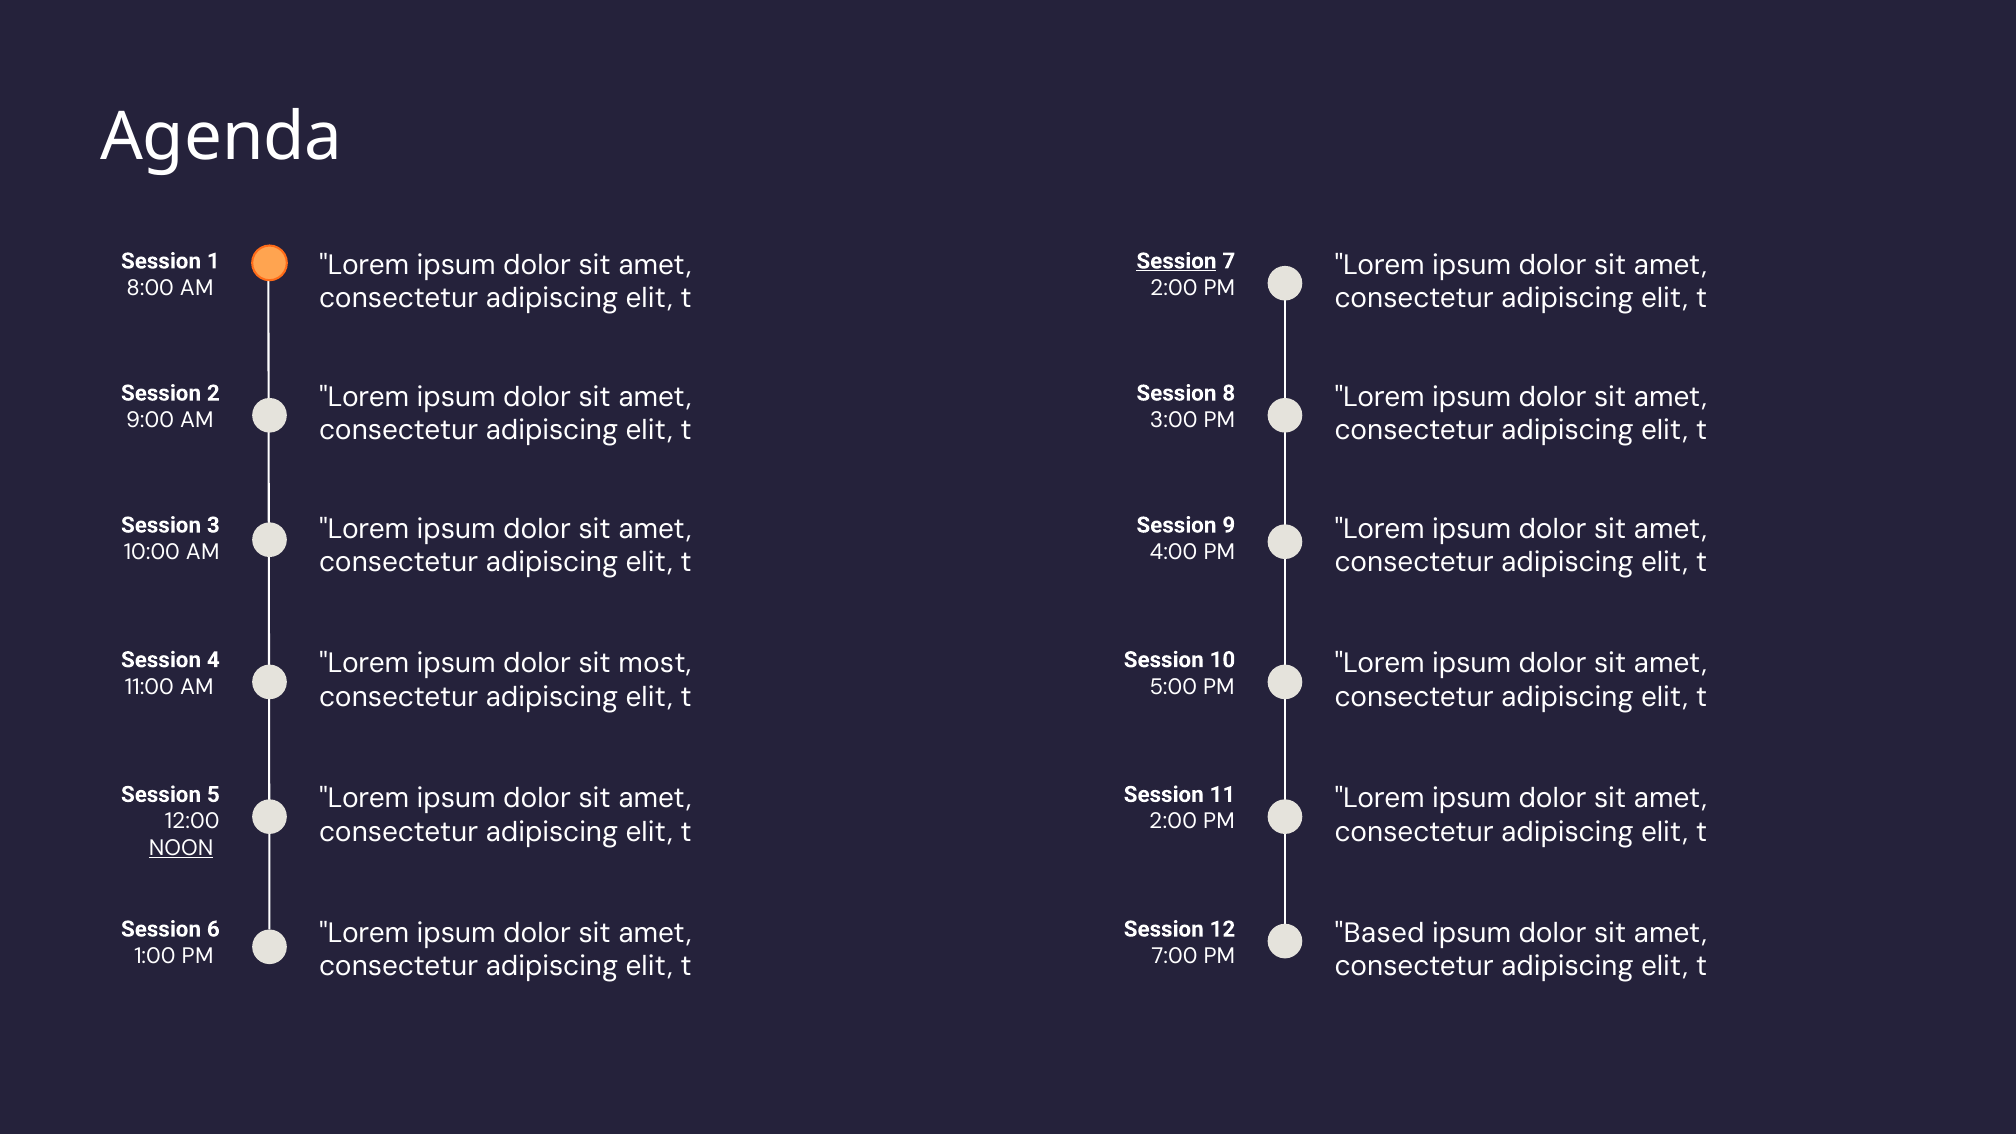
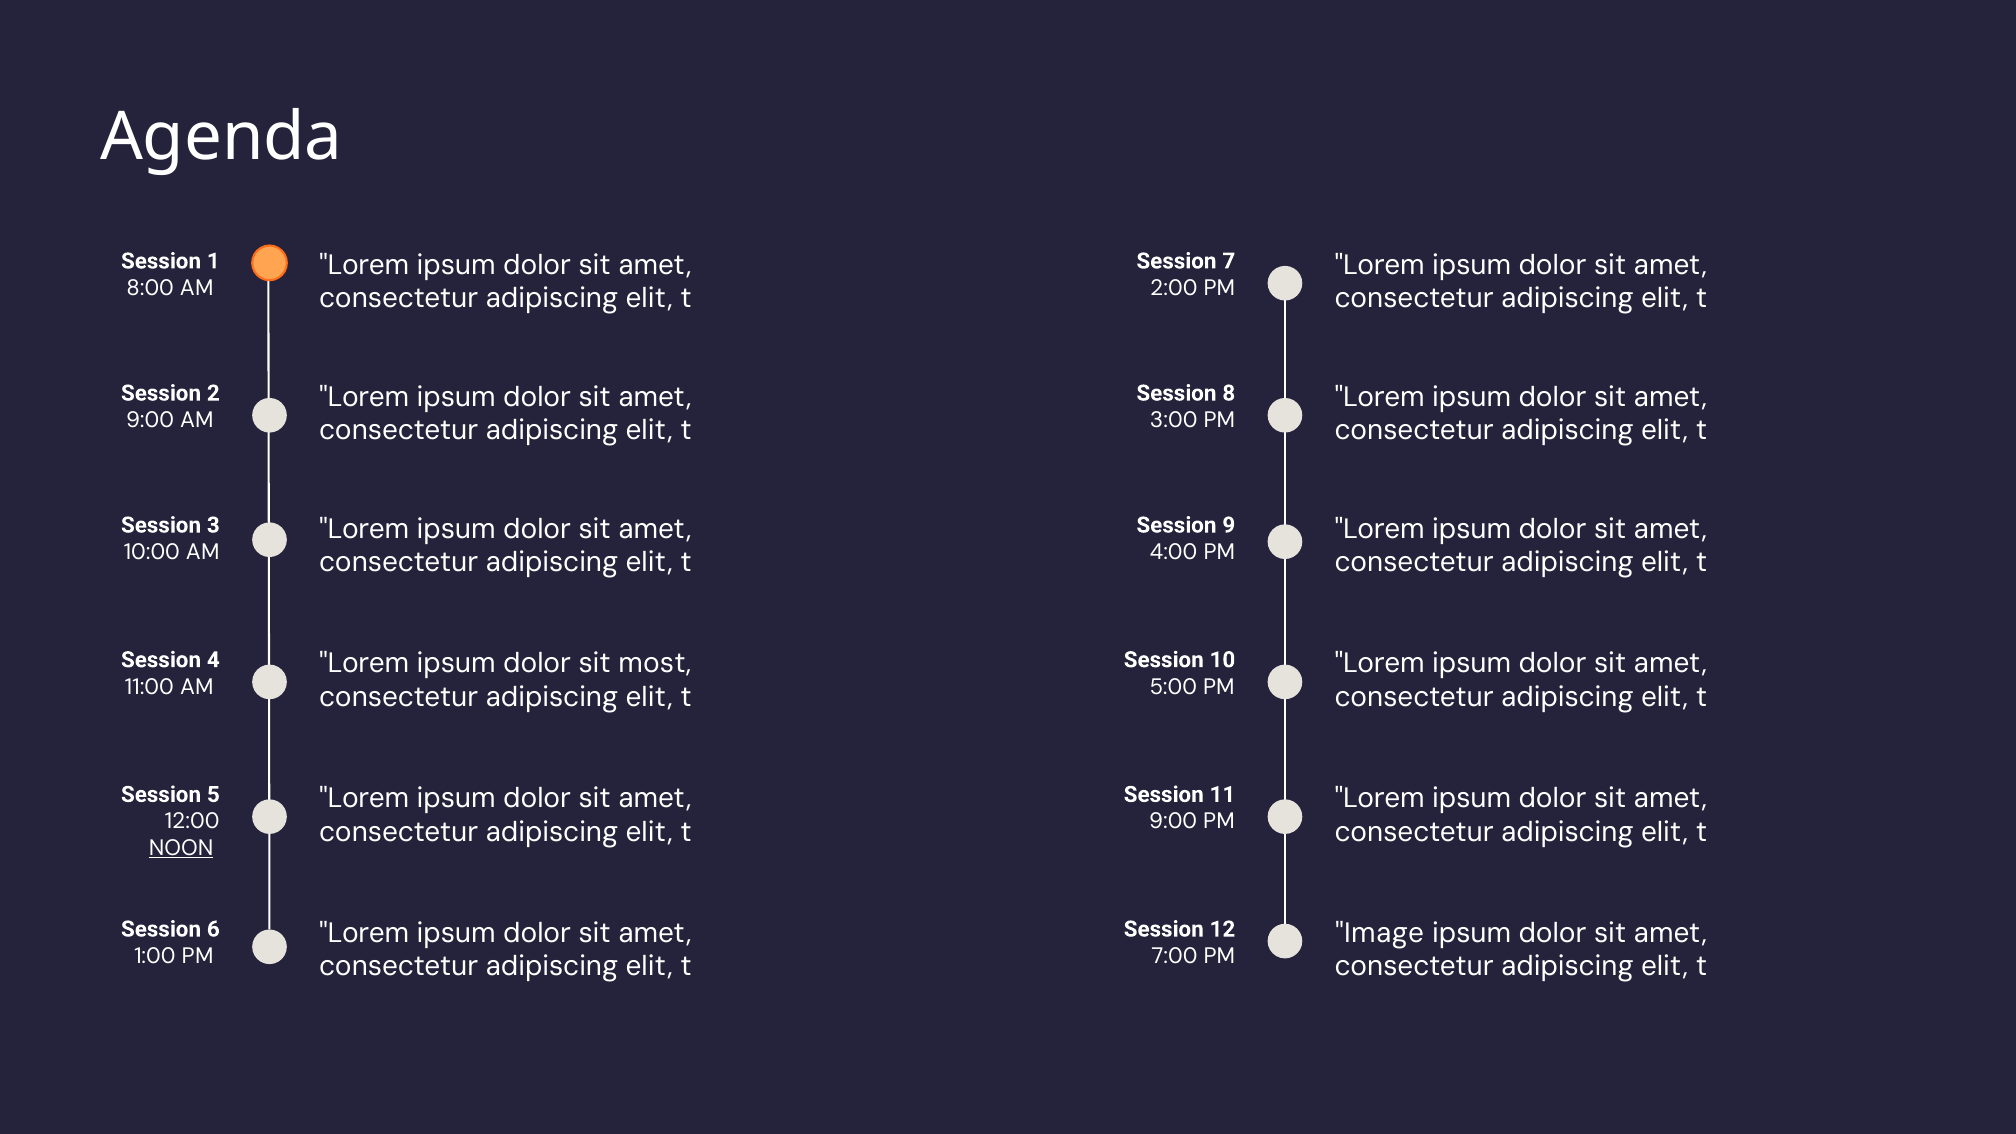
Session underline: present -> none (1176, 261)
2:00: 2:00 -> 9:00 (1173, 821)
Based: Based -> Image (1380, 933)
